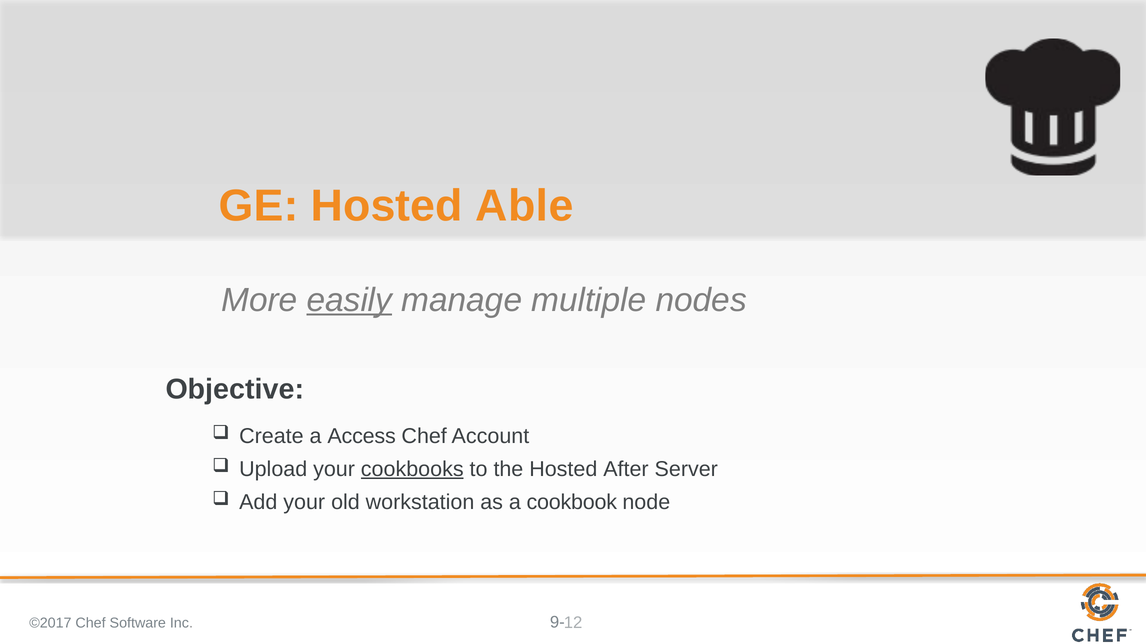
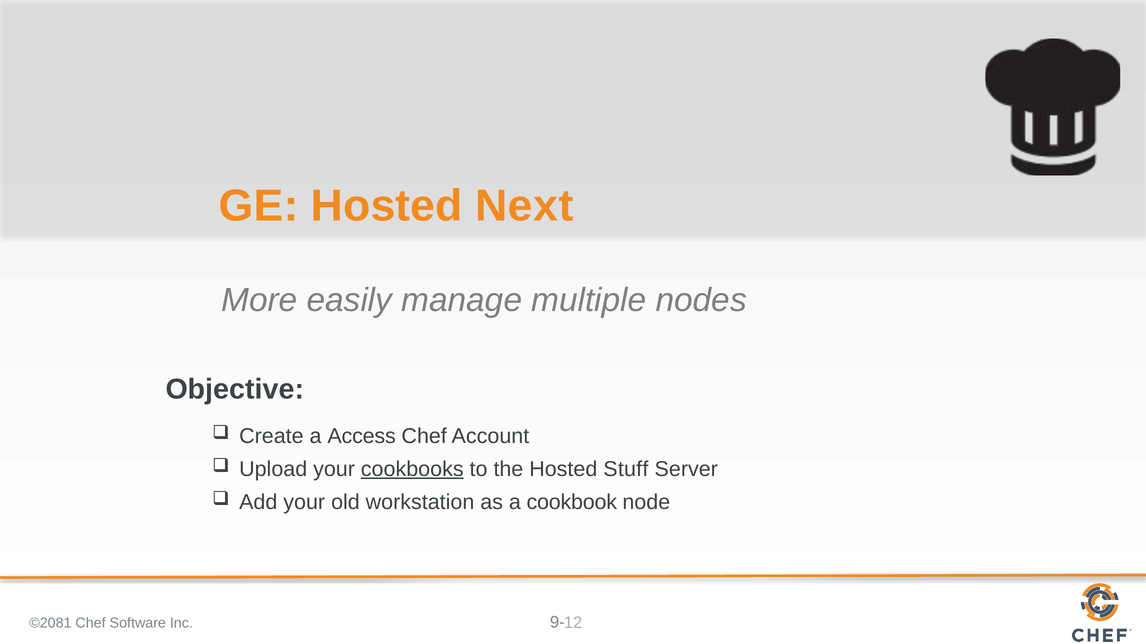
Able: Able -> Next (524, 206)
easily underline: present -> none (349, 300)
After: After -> Stuff (626, 470)
©2017: ©2017 -> ©2081 (50, 624)
